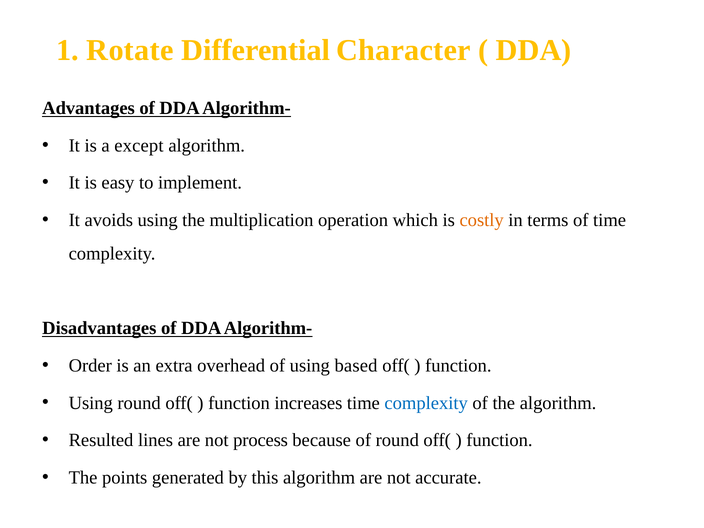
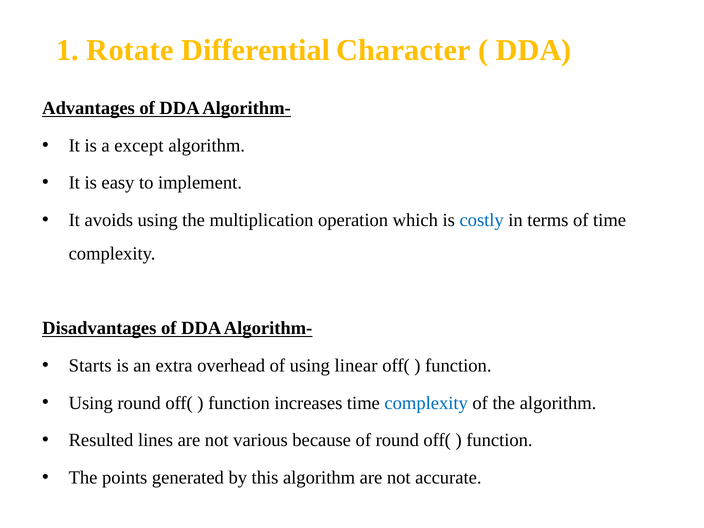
costly colour: orange -> blue (482, 220)
Order: Order -> Starts (90, 366)
based: based -> linear (356, 366)
process: process -> various (261, 440)
